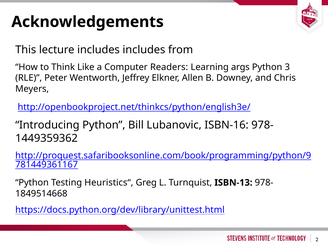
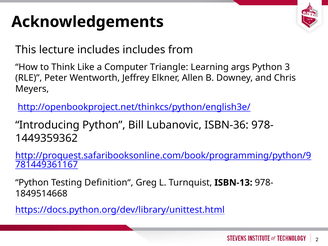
Readers: Readers -> Triangle (169, 67)
ISBN-16: ISBN-16 -> ISBN-36 (227, 125)
Heuristics“: Heuristics“ -> Definition“ (109, 183)
